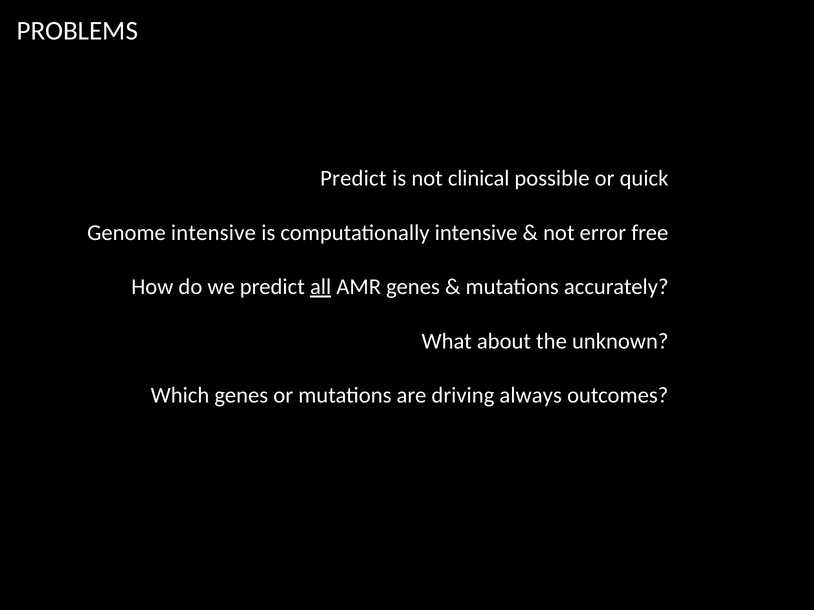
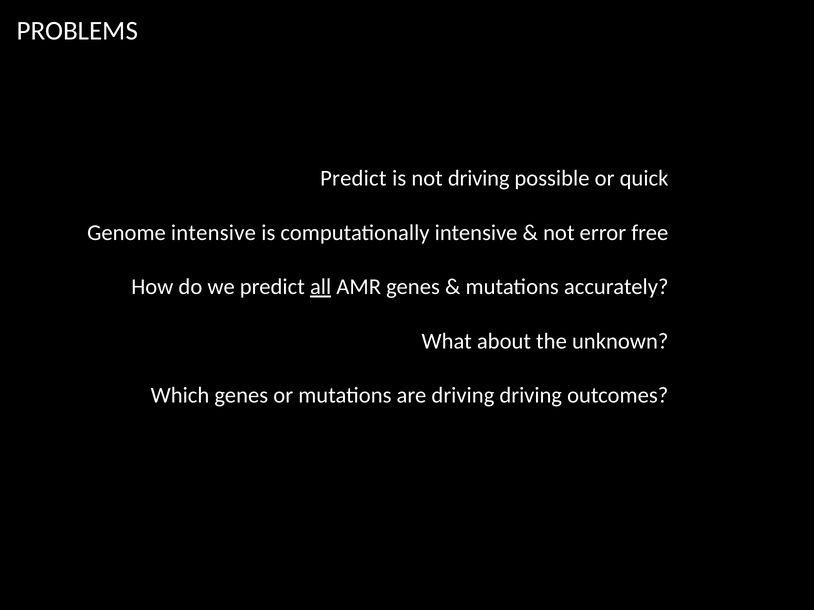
not clinical: clinical -> driving (479, 179)
driving always: always -> driving (531, 396)
